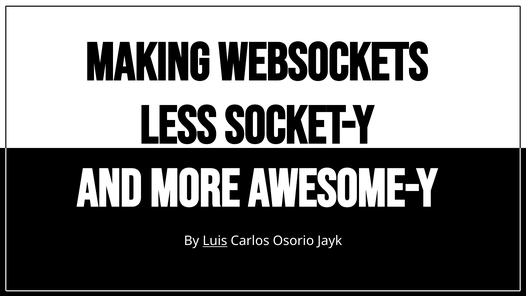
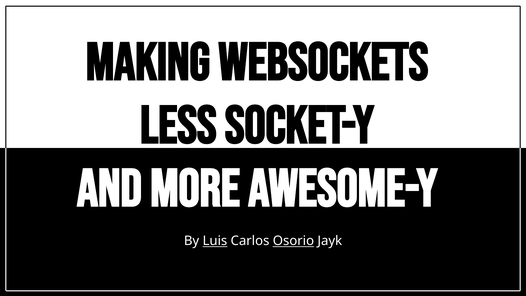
Osorio underline: none -> present (293, 241)
